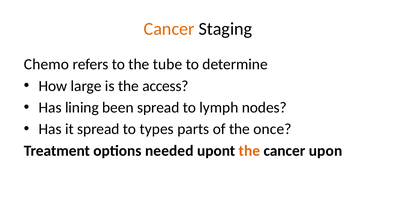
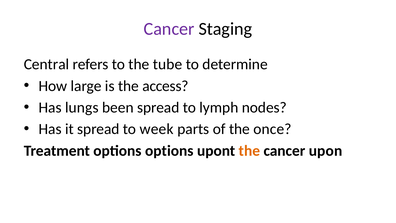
Cancer colour: orange -> purple (169, 29)
Chemo: Chemo -> Central (46, 64)
lining: lining -> lungs (82, 107)
types: types -> week (157, 129)
options needed: needed -> options (169, 151)
